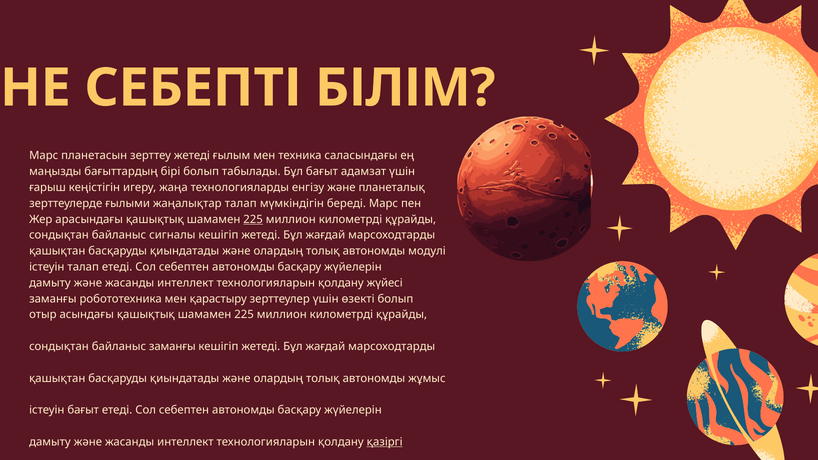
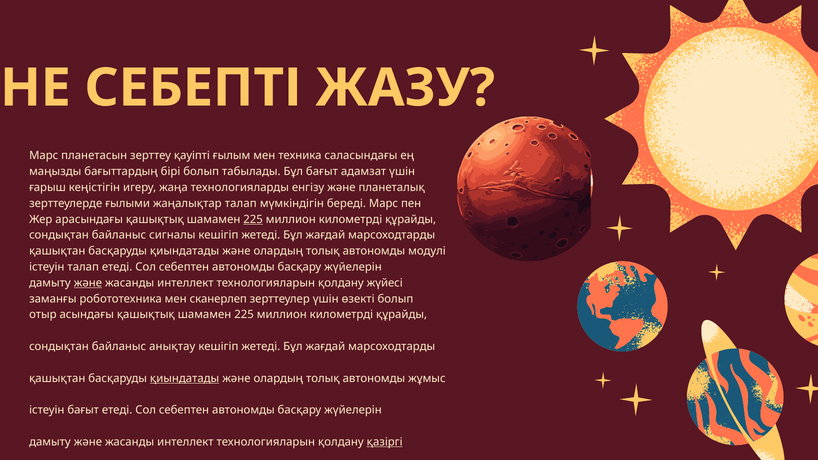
БІЛІМ: БІЛІМ -> ЖАЗУ (405, 88)
зерттеу жетеді: жетеді -> қауіпті (192, 156)
және underline: none -> present (88, 283)
қарастыру: қарастыру -> сканерлеп (218, 299)
байланыс заманғы: заманғы -> анықтау (172, 347)
қиындатады underline: none -> present (185, 378)
